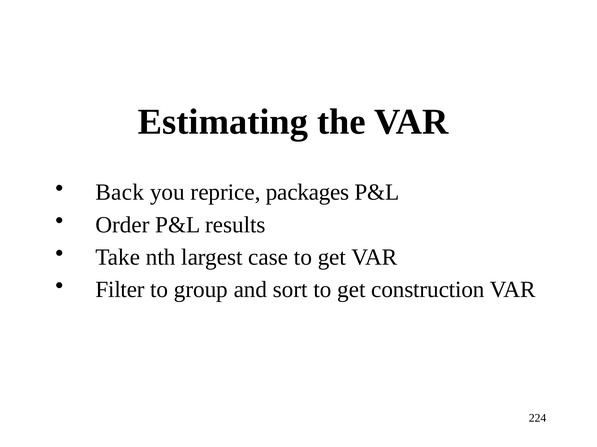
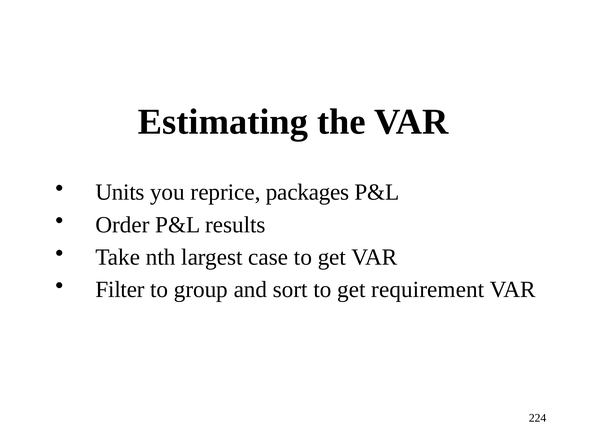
Back: Back -> Units (120, 193)
construction: construction -> requirement (428, 290)
